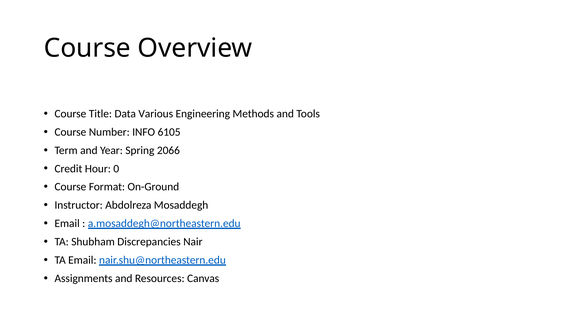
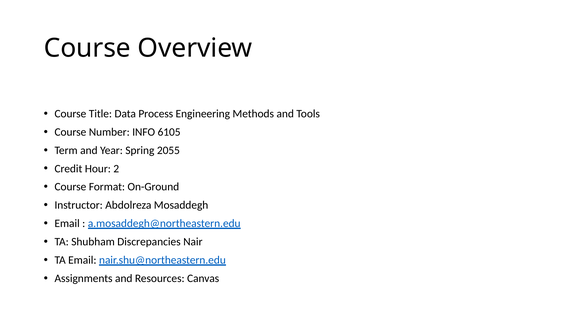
Various: Various -> Process (156, 114)
2066: 2066 -> 2055 (168, 150)
0: 0 -> 2 (116, 169)
